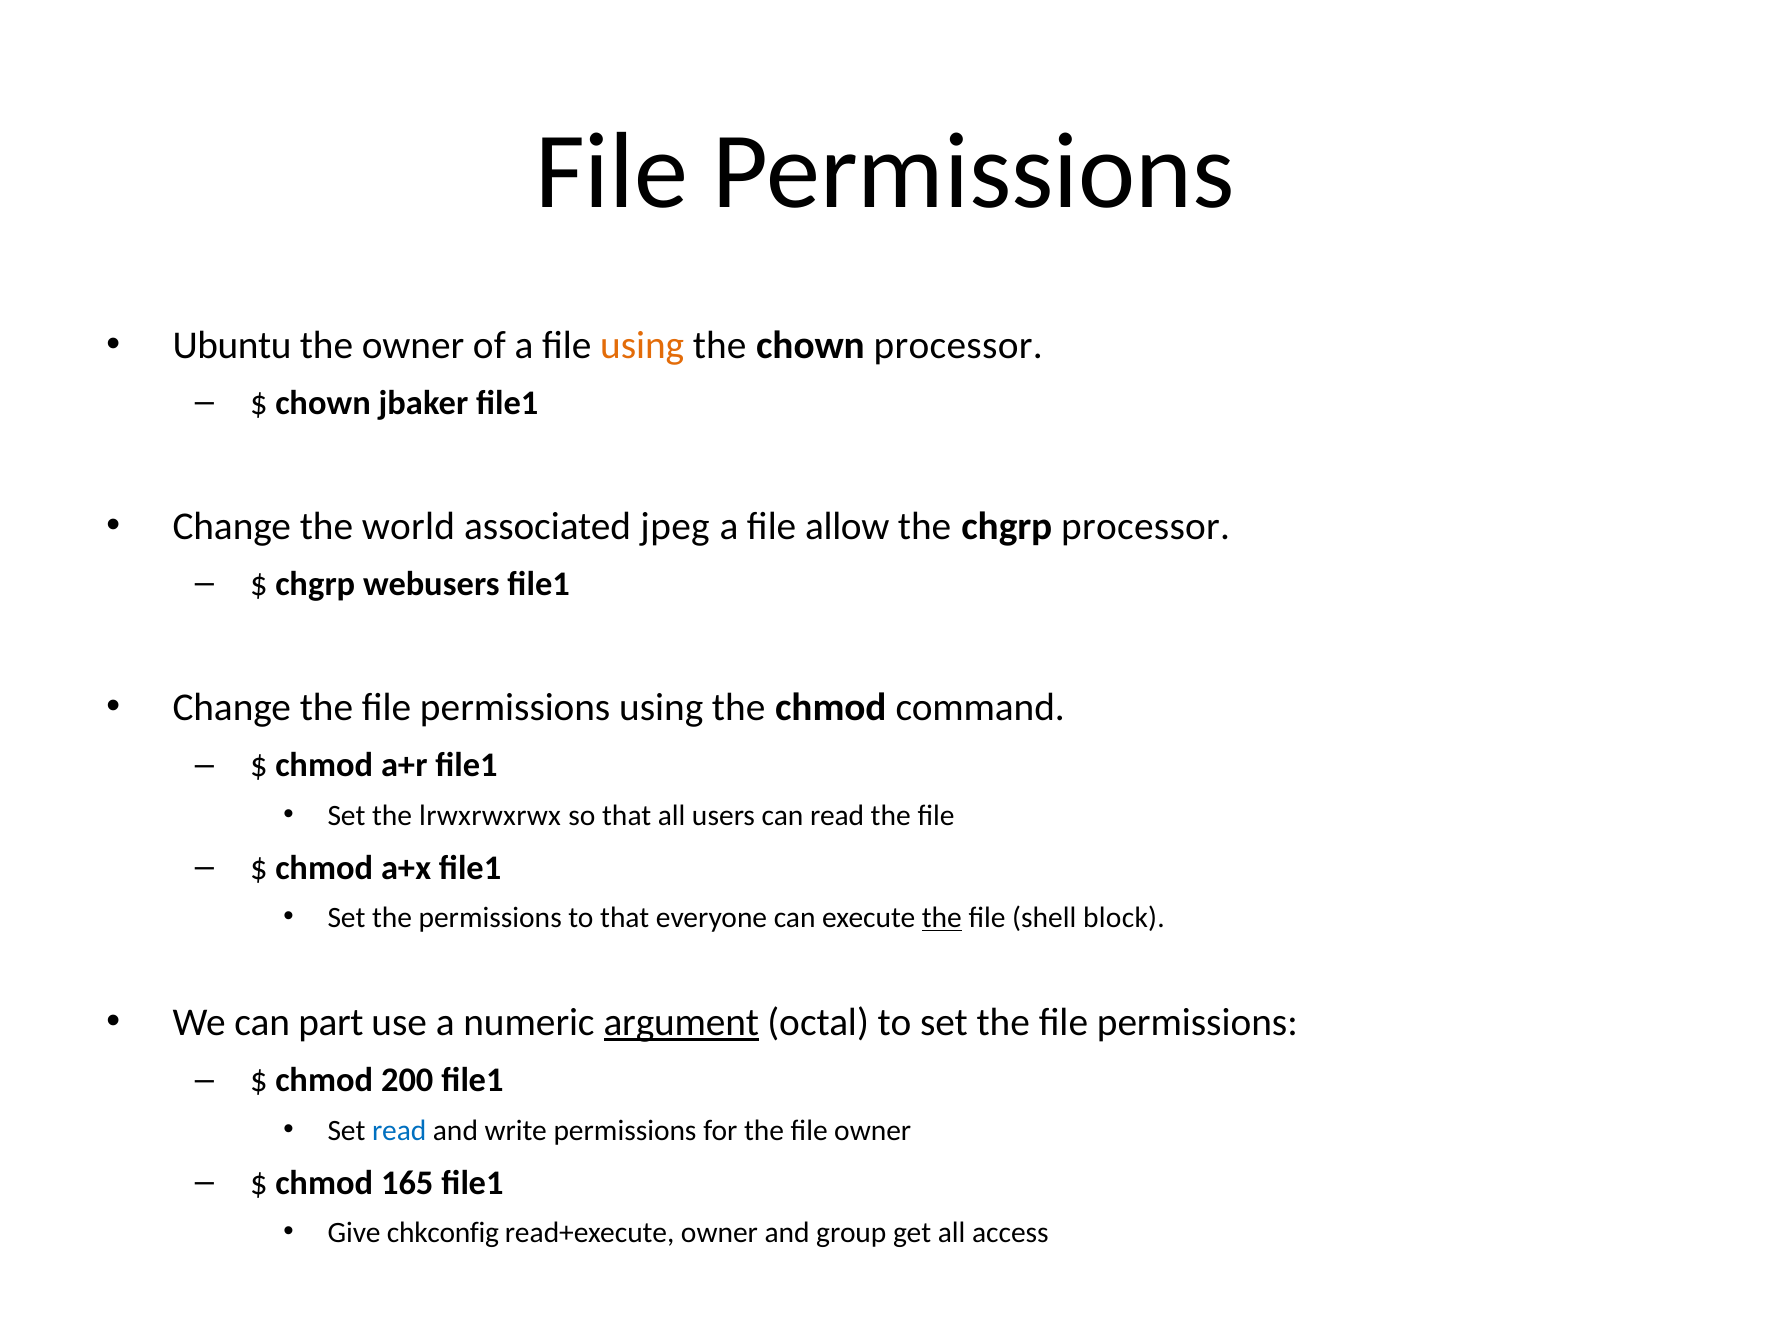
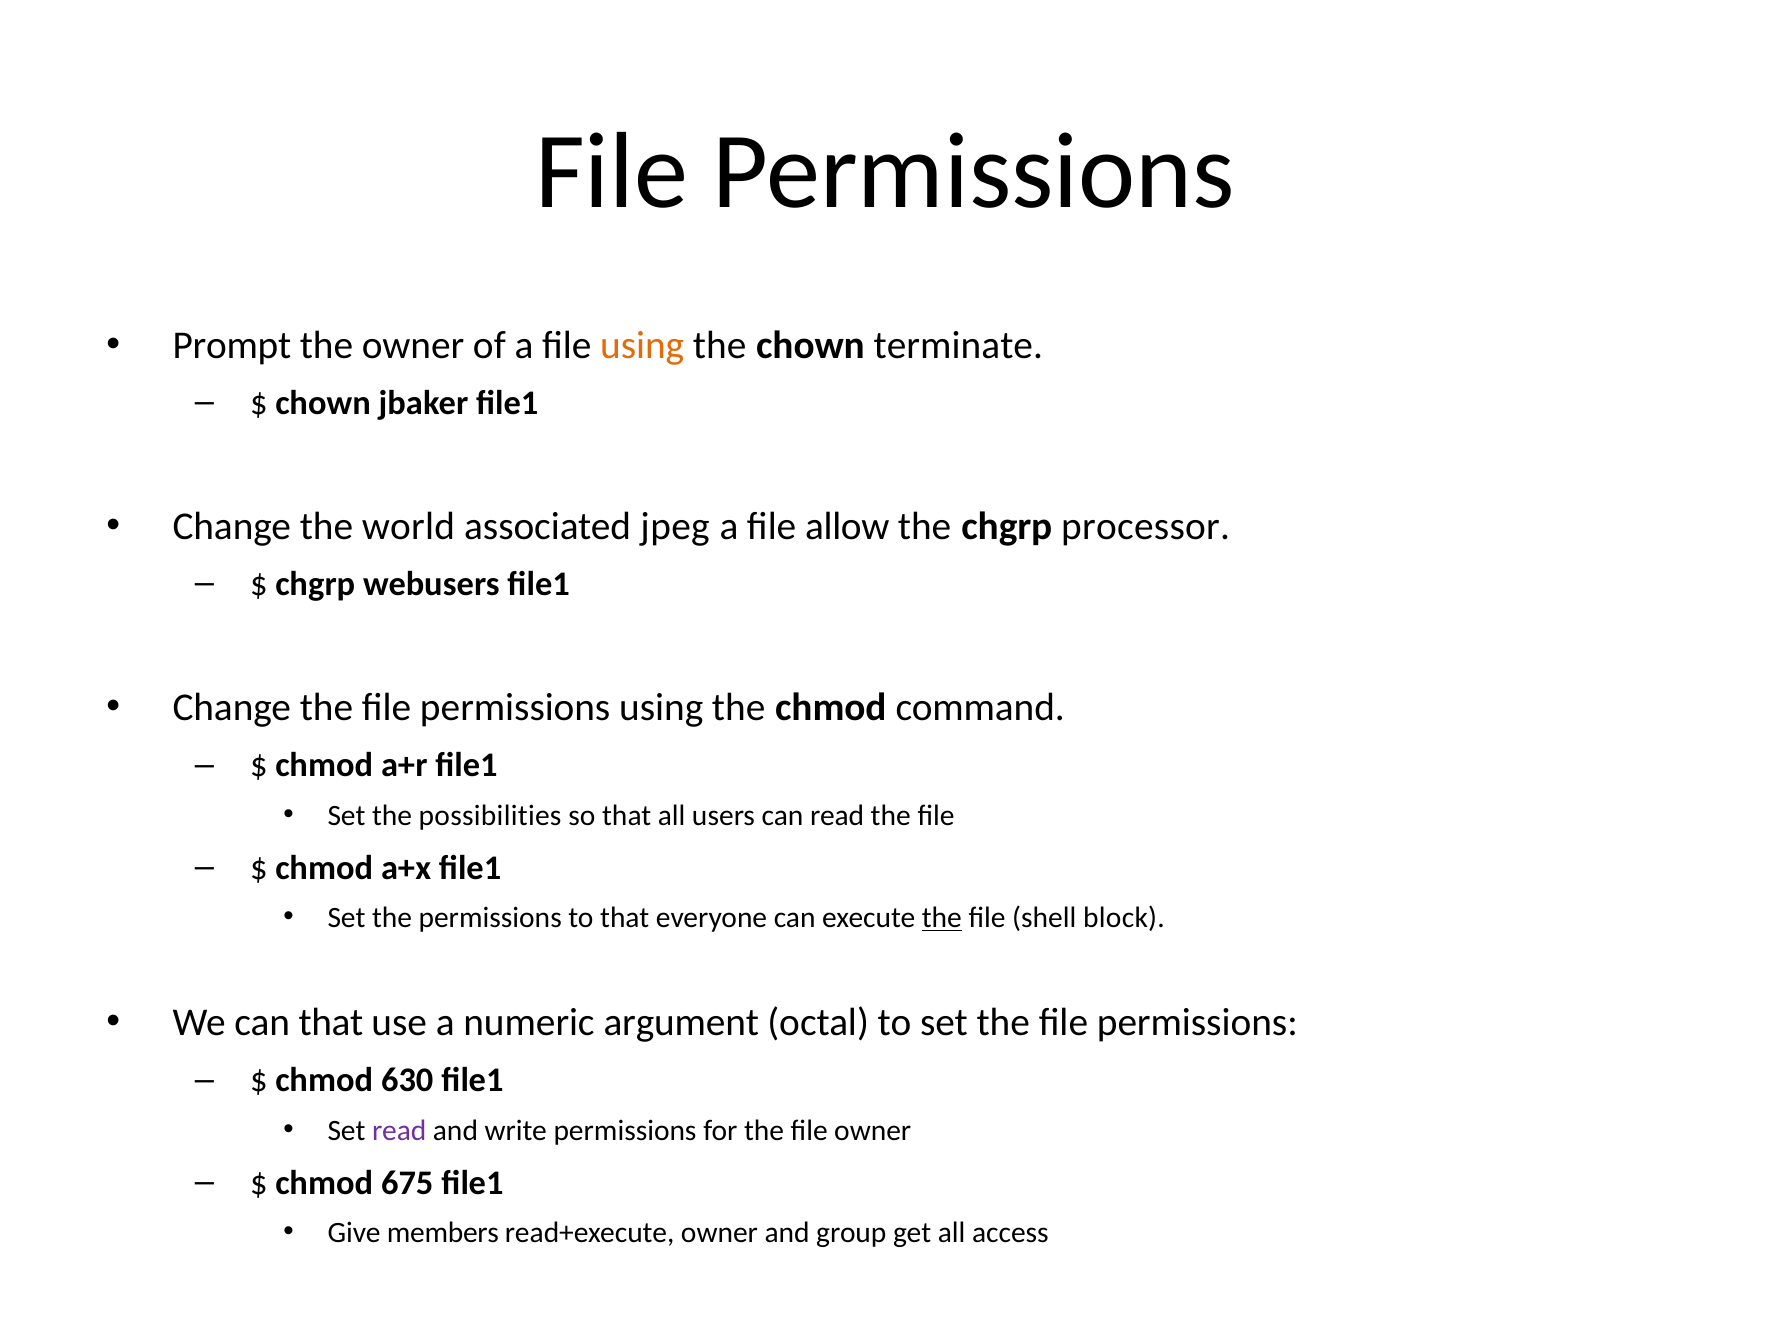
Ubuntu: Ubuntu -> Prompt (232, 345)
chown processor: processor -> terminate (958, 345)
lrwxrwxrwx: lrwxrwxrwx -> possibilities (490, 815)
can part: part -> that (331, 1022)
argument underline: present -> none (681, 1022)
200: 200 -> 630 (407, 1080)
read colour: blue -> purple (399, 1130)
165: 165 -> 675 (407, 1182)
chkconfig: chkconfig -> members (443, 1232)
